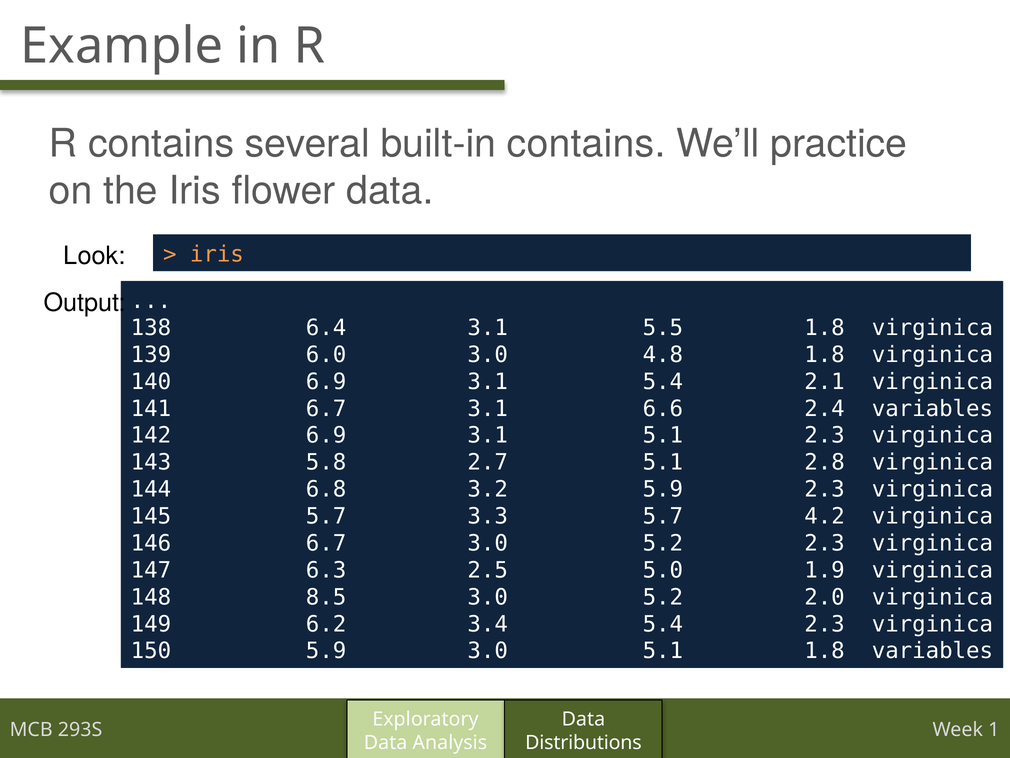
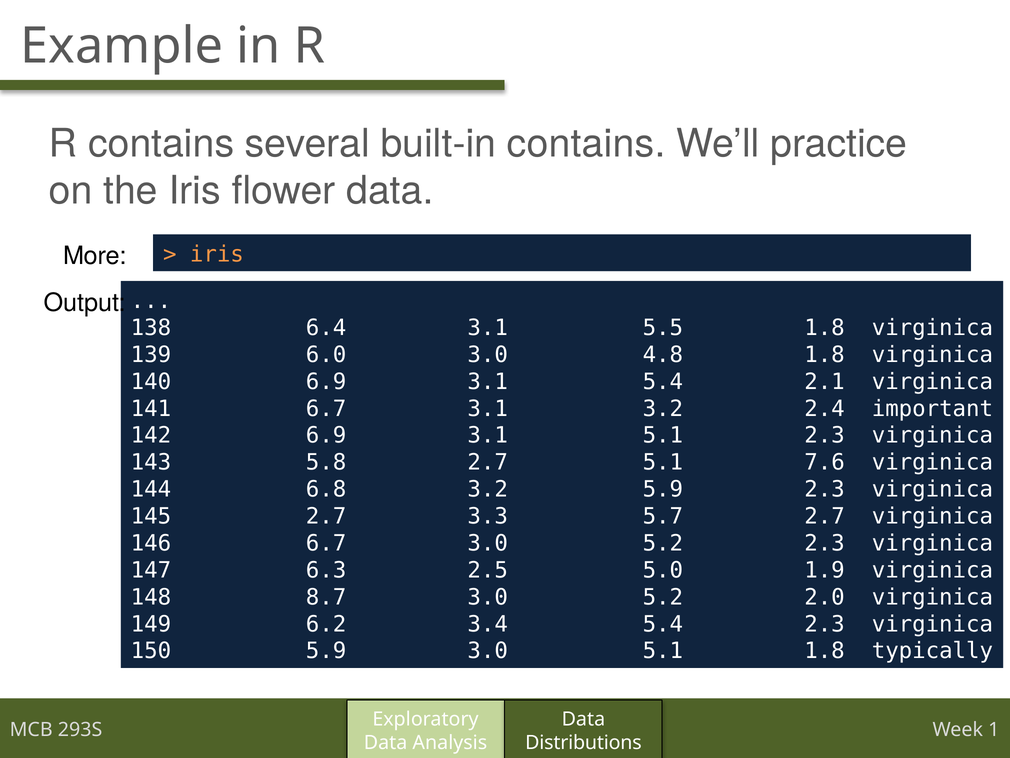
Look: Look -> More (95, 256)
3.1 6.6: 6.6 -> 3.2 (663, 408)
2.4 variables: variables -> important (932, 408)
2.8: 2.8 -> 7.6 (825, 462)
145 5.7: 5.7 -> 2.7 (326, 516)
5.7 4.2: 4.2 -> 2.7 (825, 516)
8.5: 8.5 -> 8.7 (326, 597)
1.8 variables: variables -> typically (932, 651)
